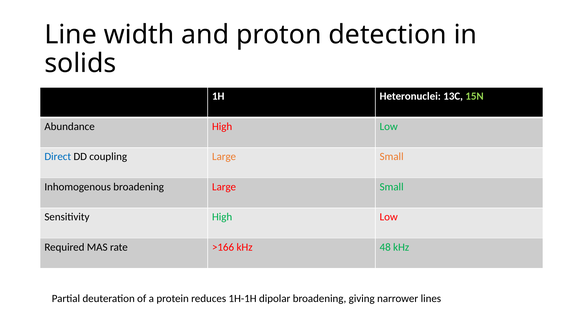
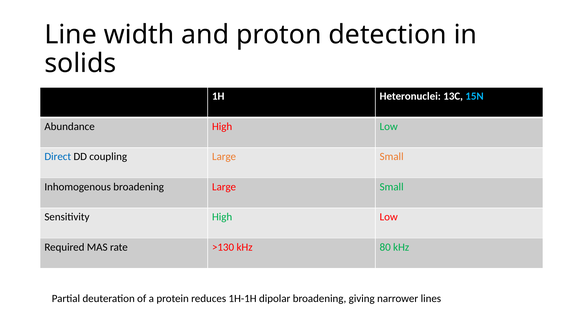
15N colour: light green -> light blue (475, 96)
>166: >166 -> >130 (223, 247)
48: 48 -> 80 (385, 247)
